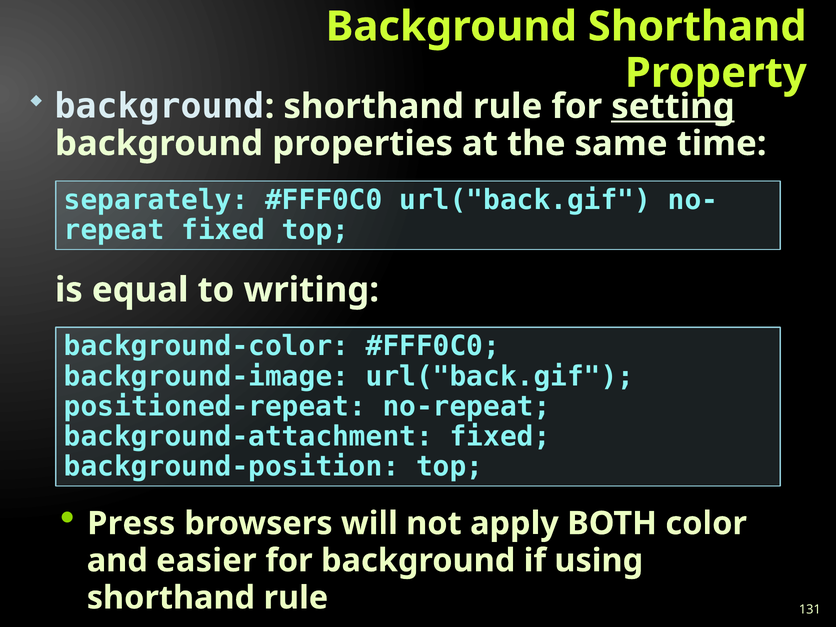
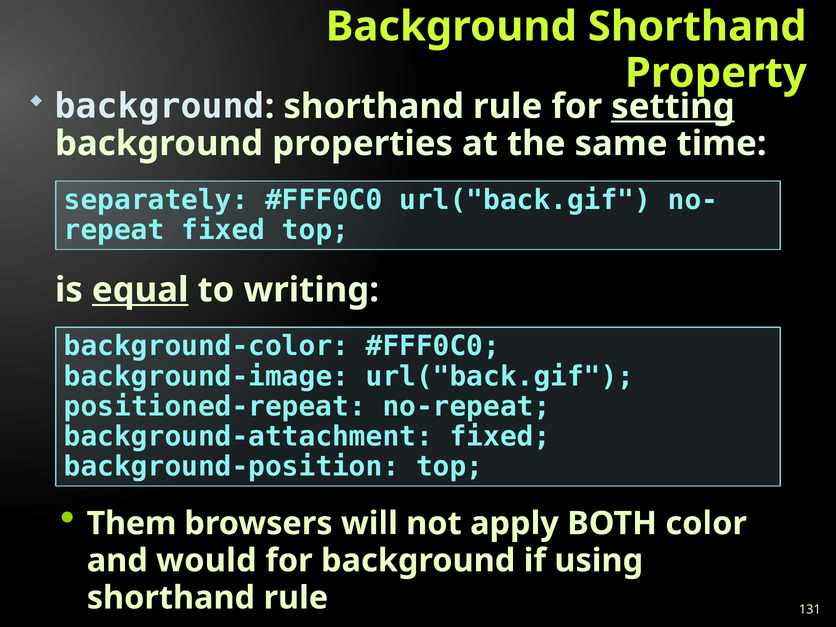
equal underline: none -> present (140, 290)
Press: Press -> Them (132, 523)
easier: easier -> would (206, 561)
